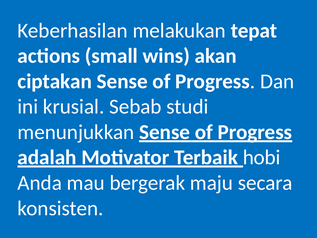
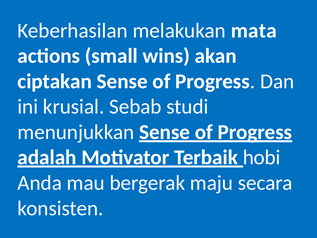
tepat: tepat -> mata (254, 31)
